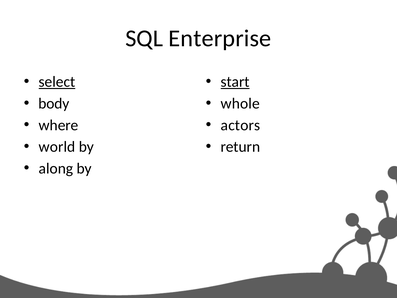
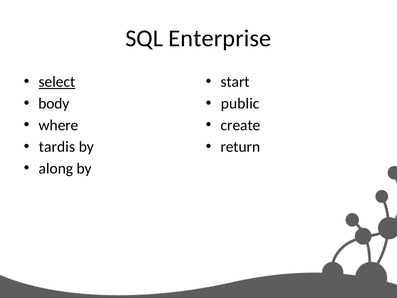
start underline: present -> none (235, 82)
whole: whole -> public (240, 103)
actors: actors -> create (241, 125)
world: world -> tardis (57, 147)
